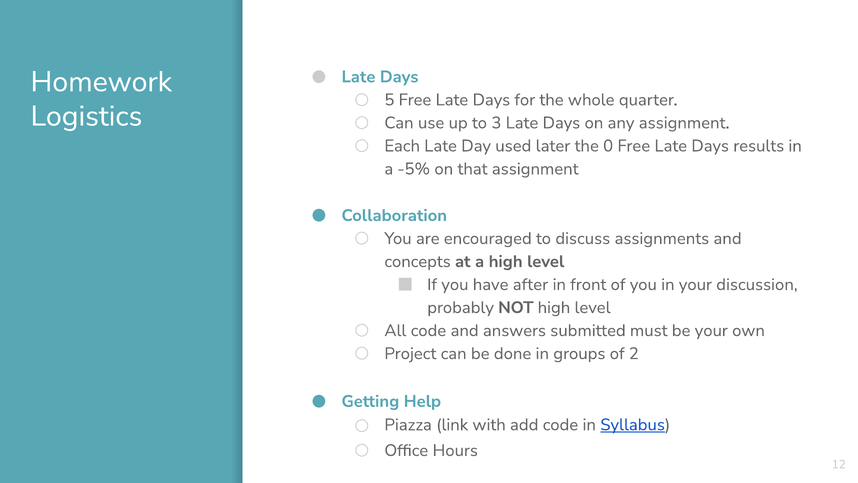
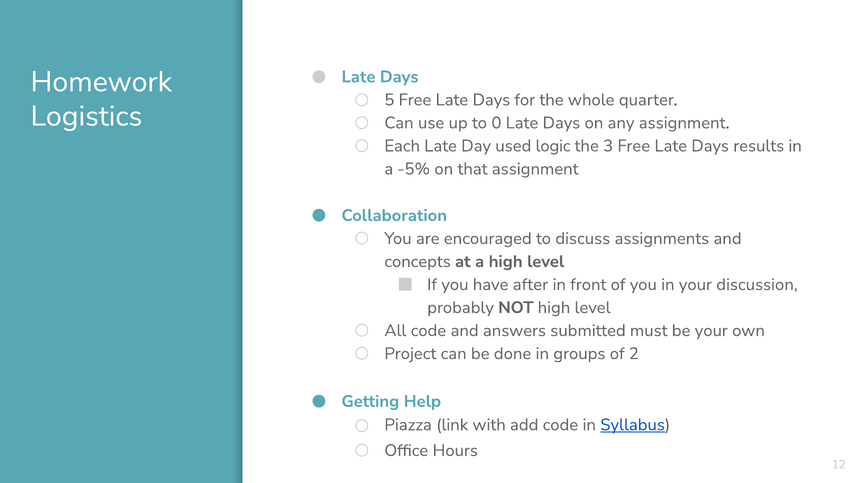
3: 3 -> 0 (496, 123)
later: later -> logic (553, 146)
0: 0 -> 3 (608, 146)
